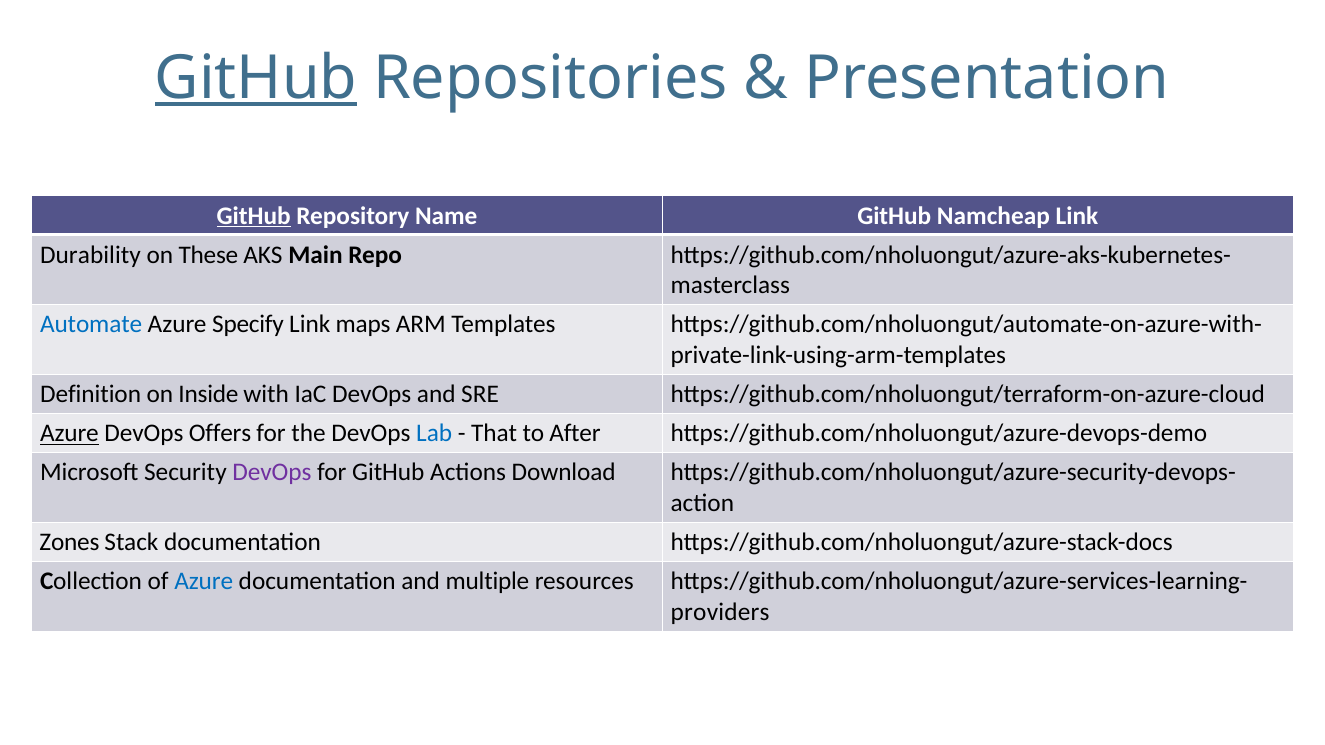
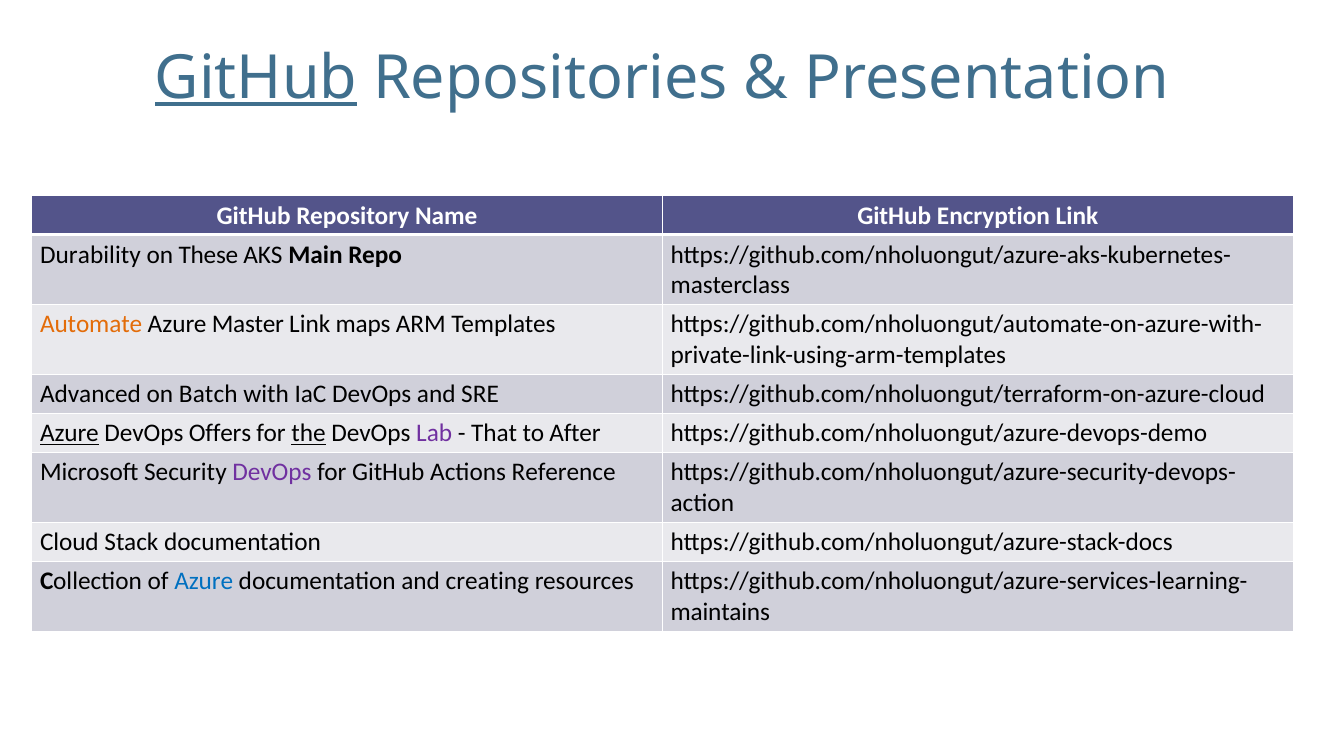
GitHub underline: present -> none (254, 216)
Namcheap: Namcheap -> Encryption (994, 216)
Automate colour: blue -> orange (91, 325)
Specify: Specify -> Master (248, 325)
Definition: Definition -> Advanced (91, 395)
Inside: Inside -> Batch (208, 395)
the underline: none -> present (309, 434)
Lab colour: blue -> purple (434, 434)
Download: Download -> Reference (564, 473)
Zones: Zones -> Cloud (69, 543)
multiple: multiple -> creating (487, 582)
providers: providers -> maintains (720, 613)
